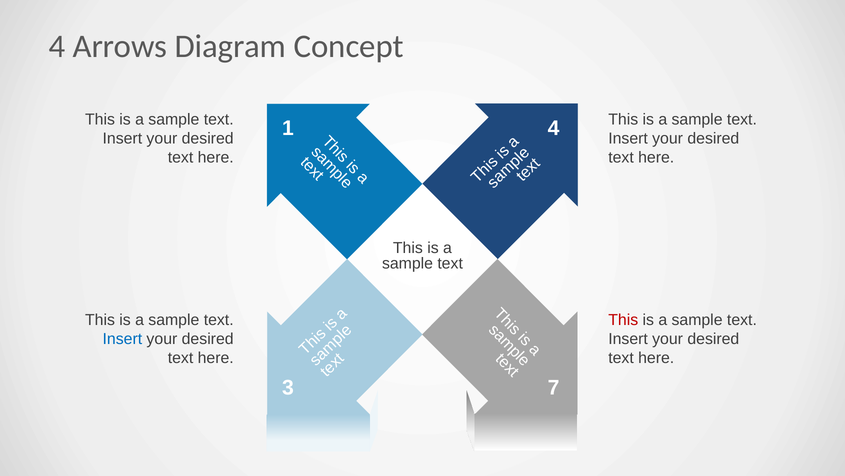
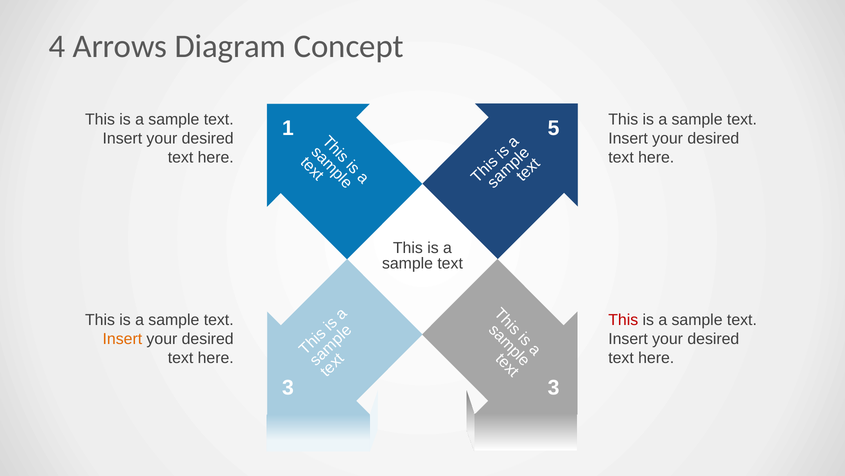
1 4: 4 -> 5 (554, 128)
Insert colour: blue -> orange (122, 339)
3 7: 7 -> 3 (554, 387)
